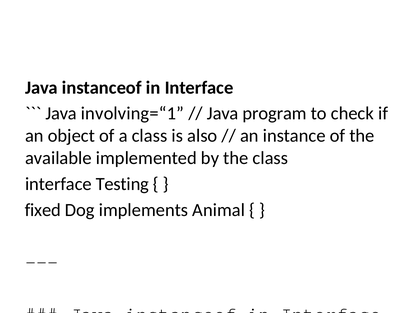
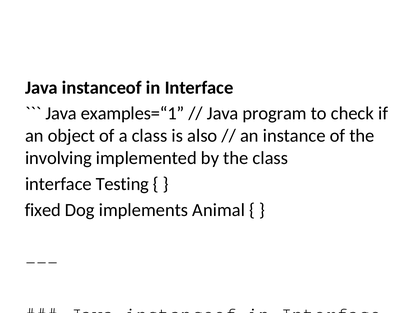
involving=“1: involving=“1 -> examples=“1 (133, 113)
available: available -> involving (58, 158)
